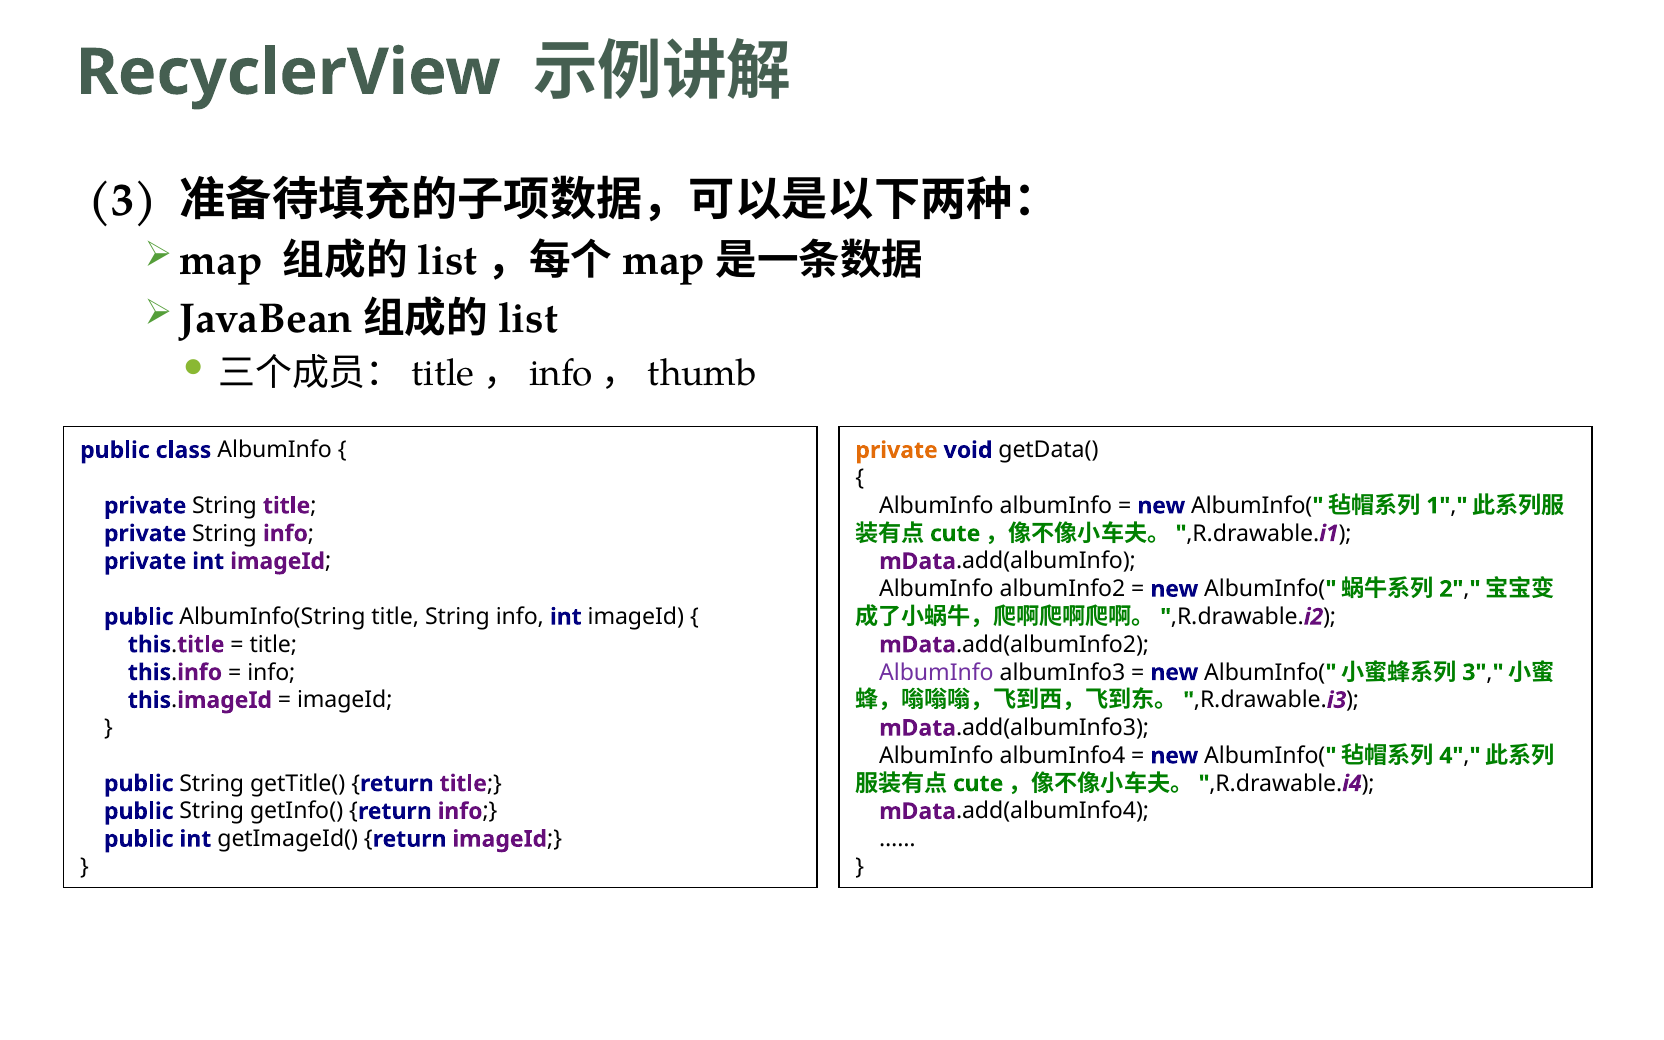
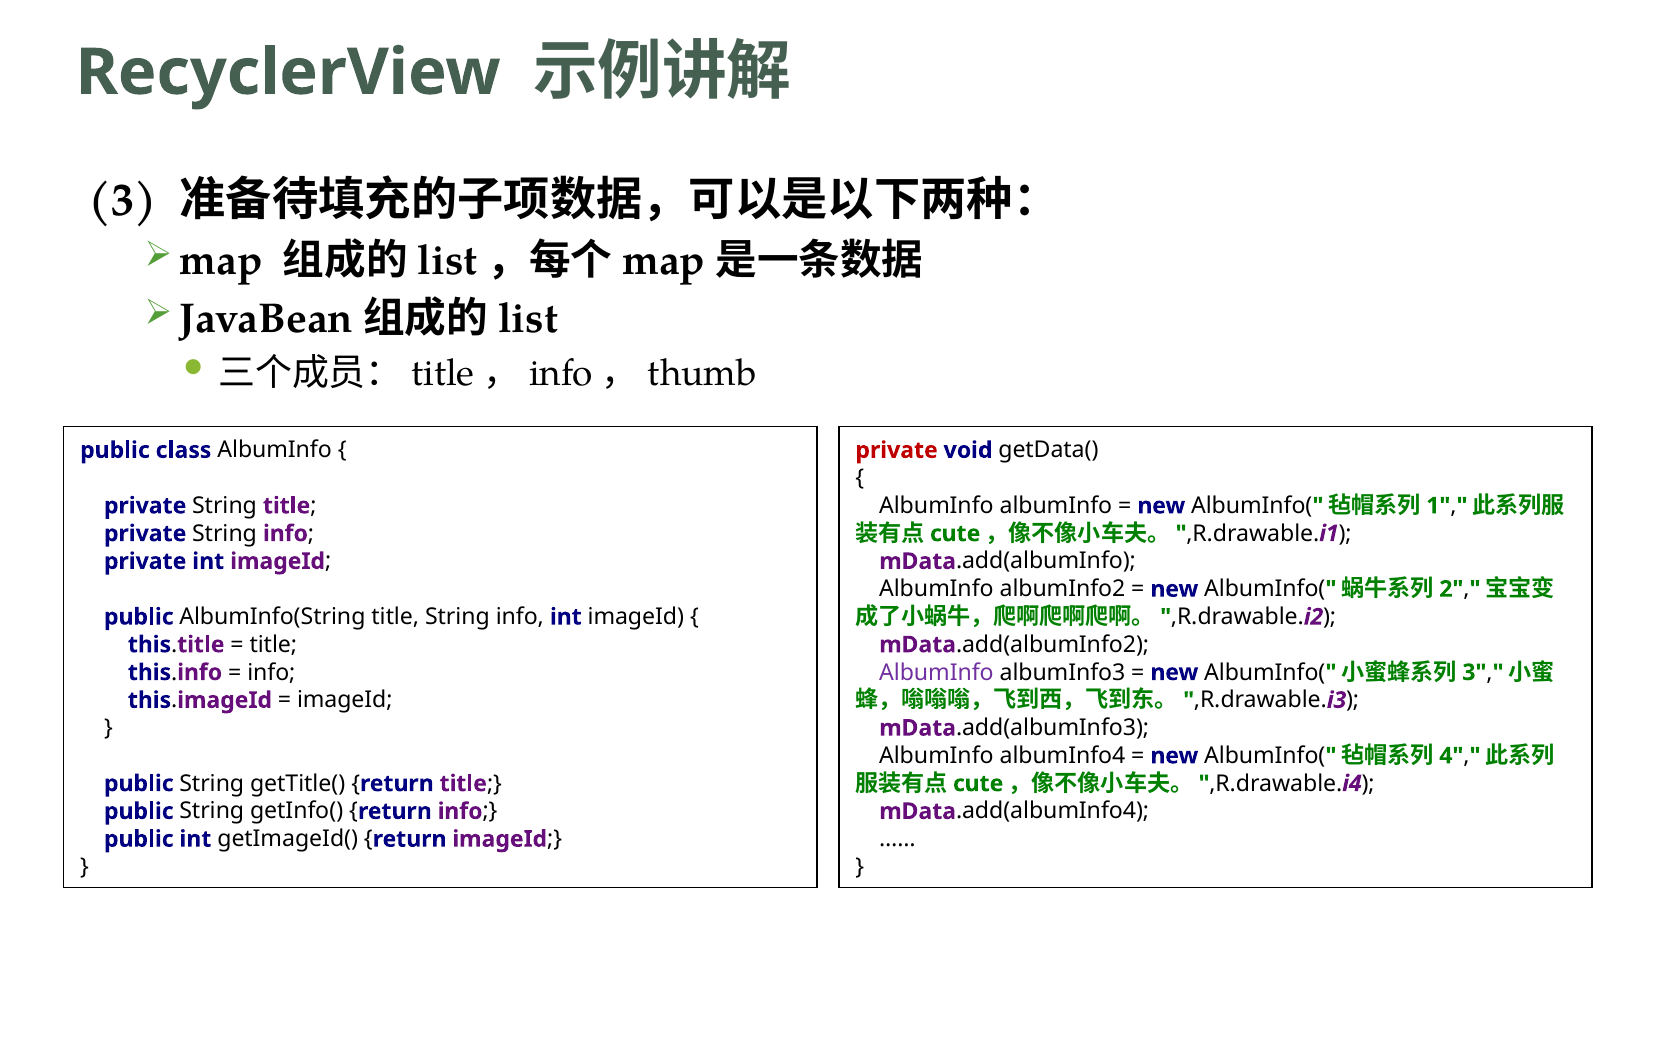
private colour: orange -> red (897, 450)
